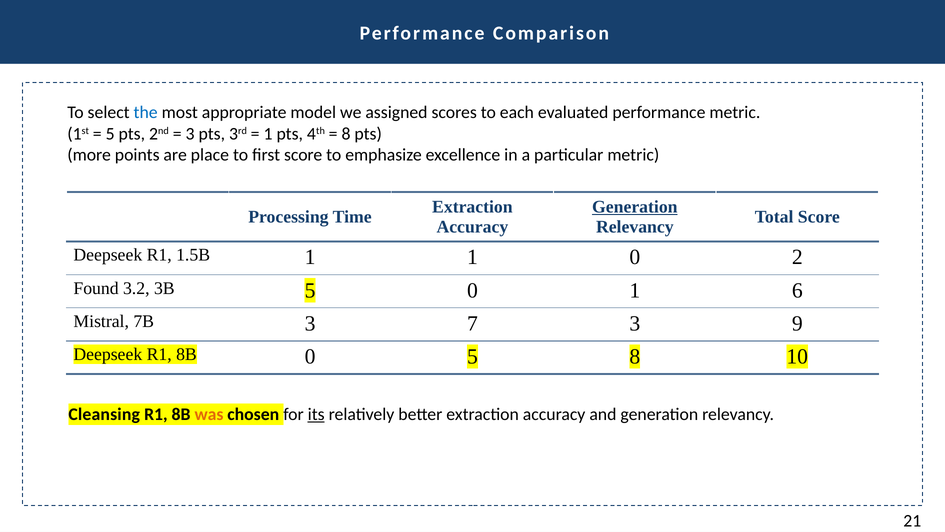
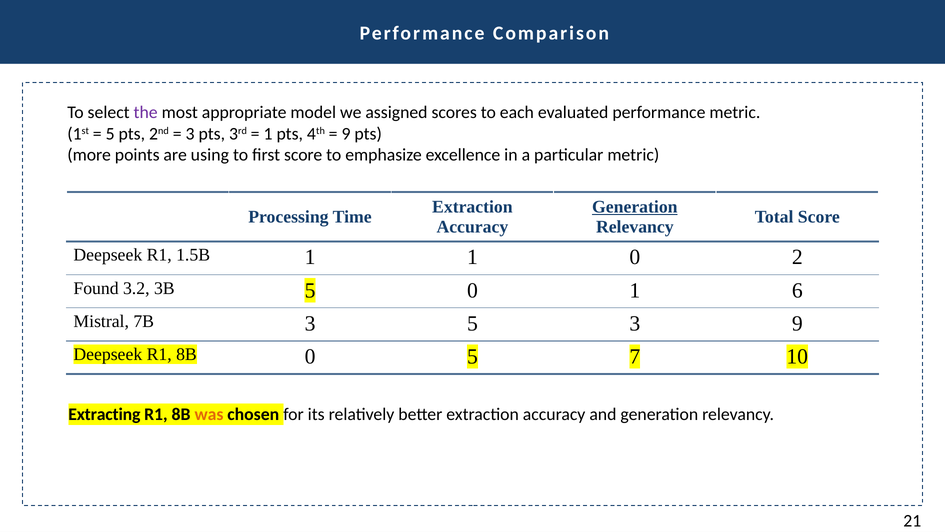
the colour: blue -> purple (146, 112)
8: 8 -> 9 (346, 134)
place: place -> using (210, 155)
3 7: 7 -> 5 (472, 323)
5 8: 8 -> 7 (635, 356)
Cleansing: Cleansing -> Extracting (104, 414)
its underline: present -> none (316, 414)
